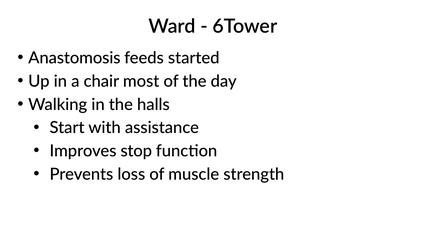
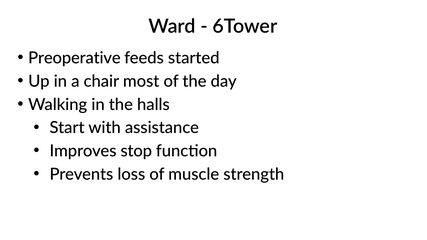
Anastomosis: Anastomosis -> Preoperative (74, 58)
